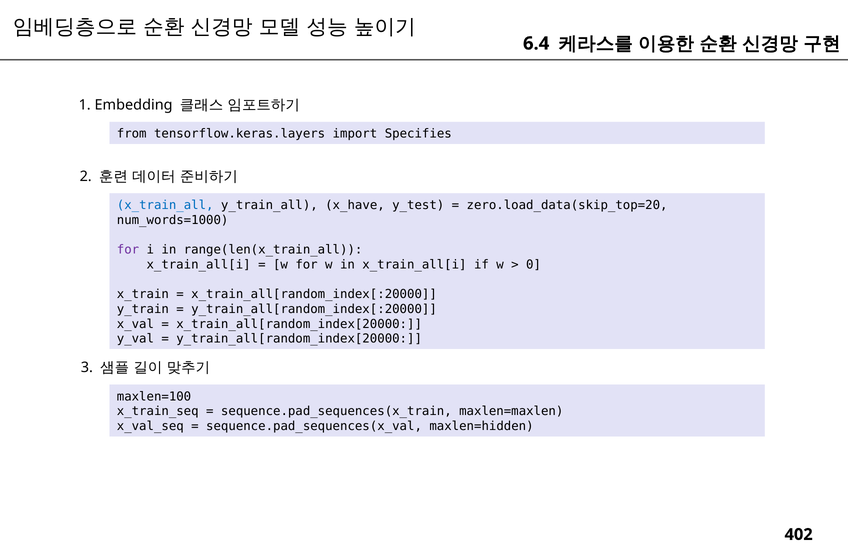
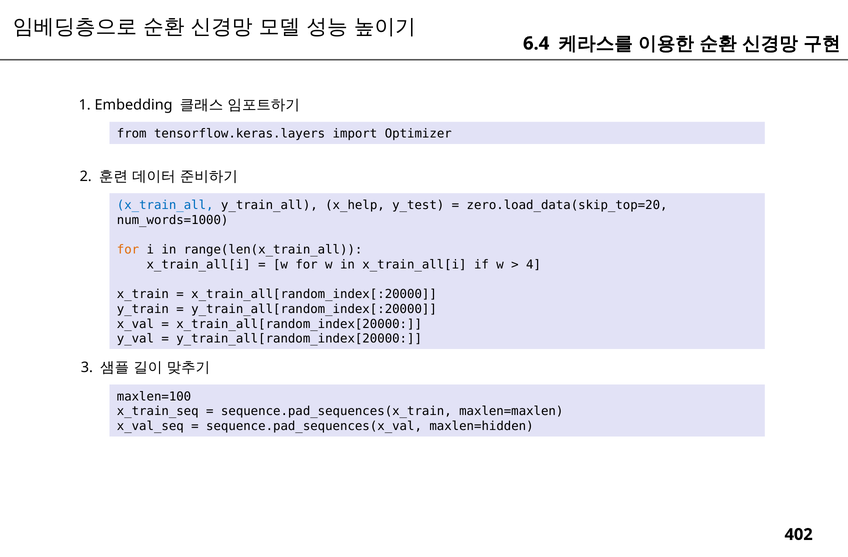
Specifies: Specifies -> Optimizer (418, 134)
x_have: x_have -> x_help (355, 205)
for colour: purple -> orange (128, 250)
0: 0 -> 4 (534, 265)
